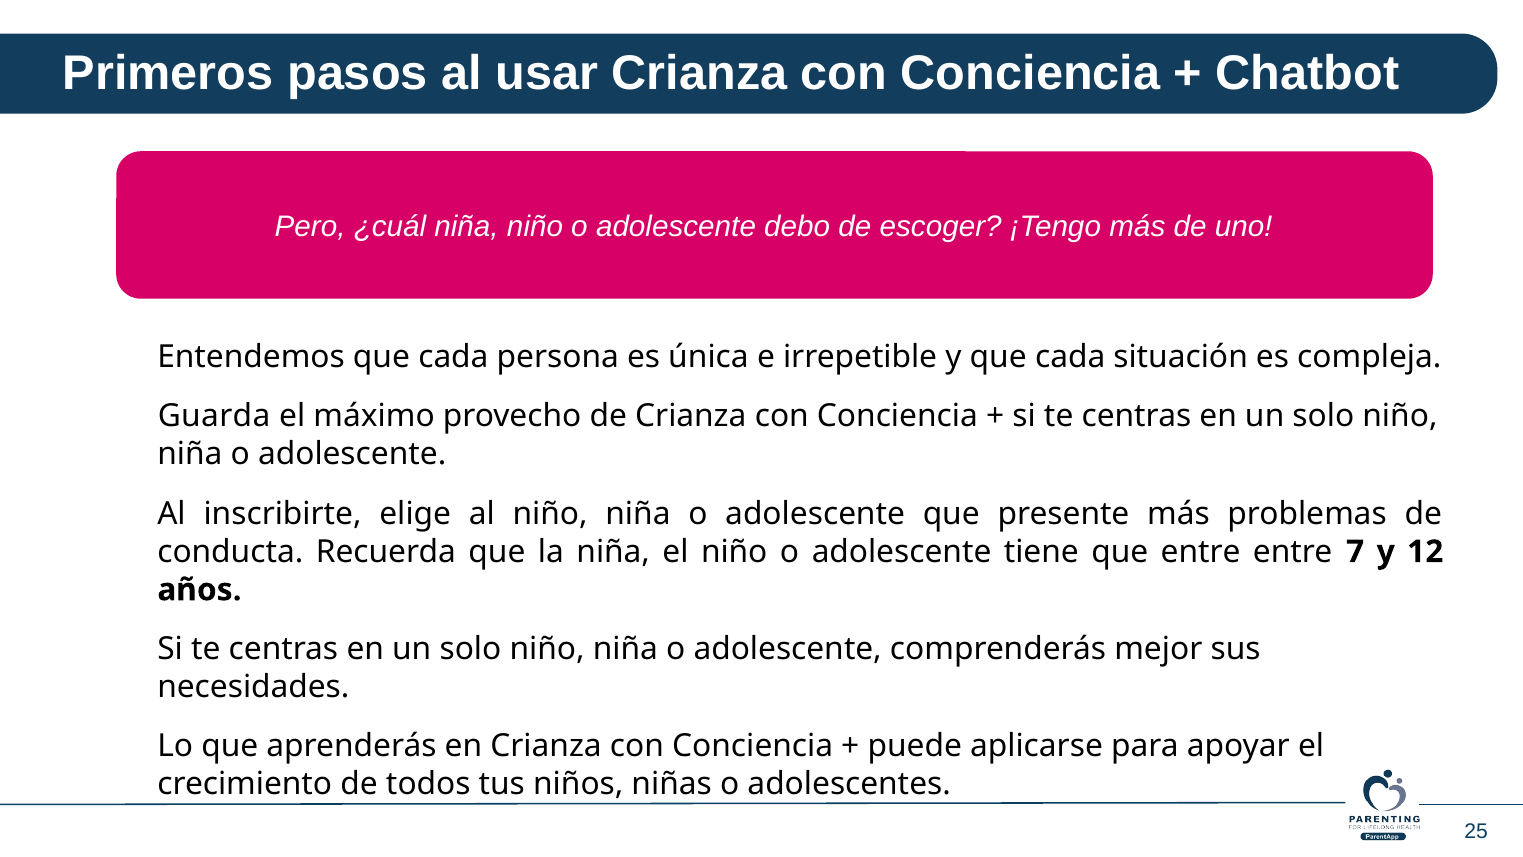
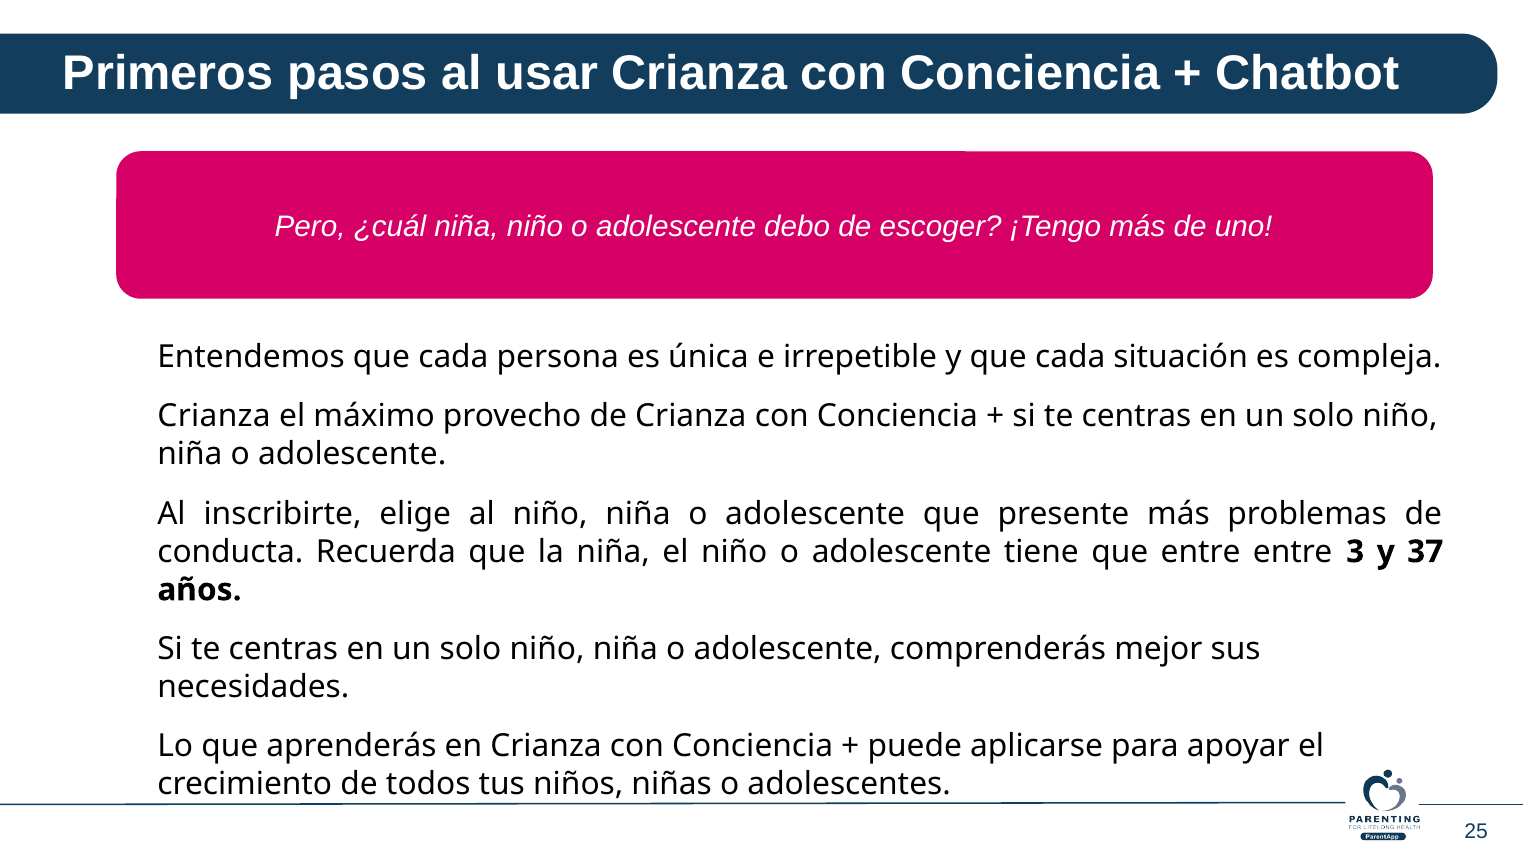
Guarda: Guarda -> Crianza (214, 416)
7: 7 -> 3 (1355, 552)
12: 12 -> 37 (1425, 552)
